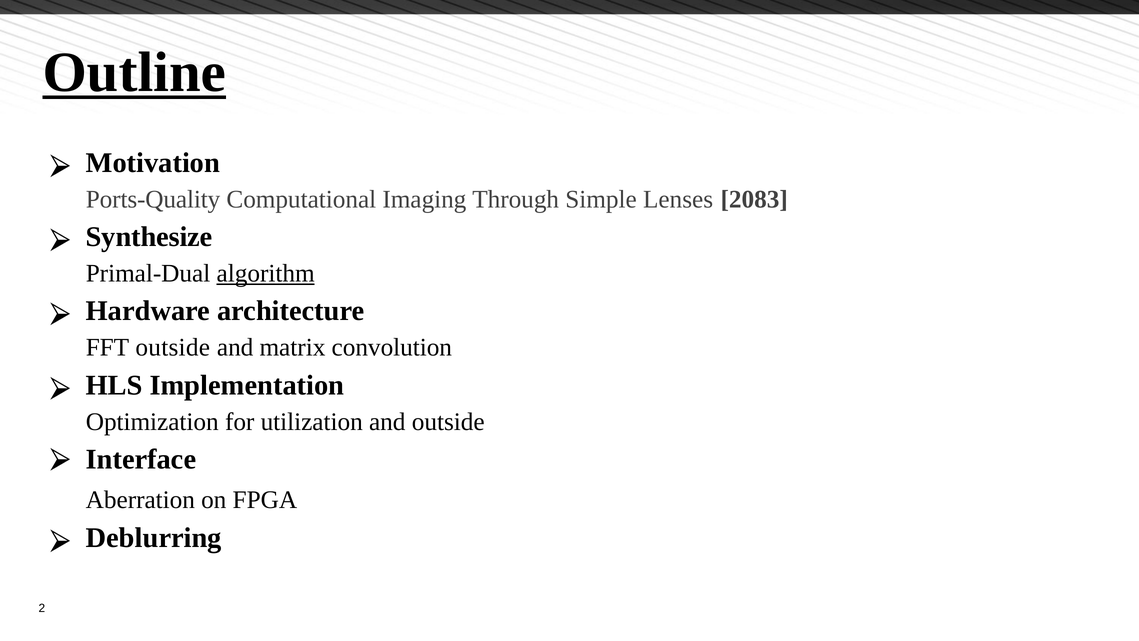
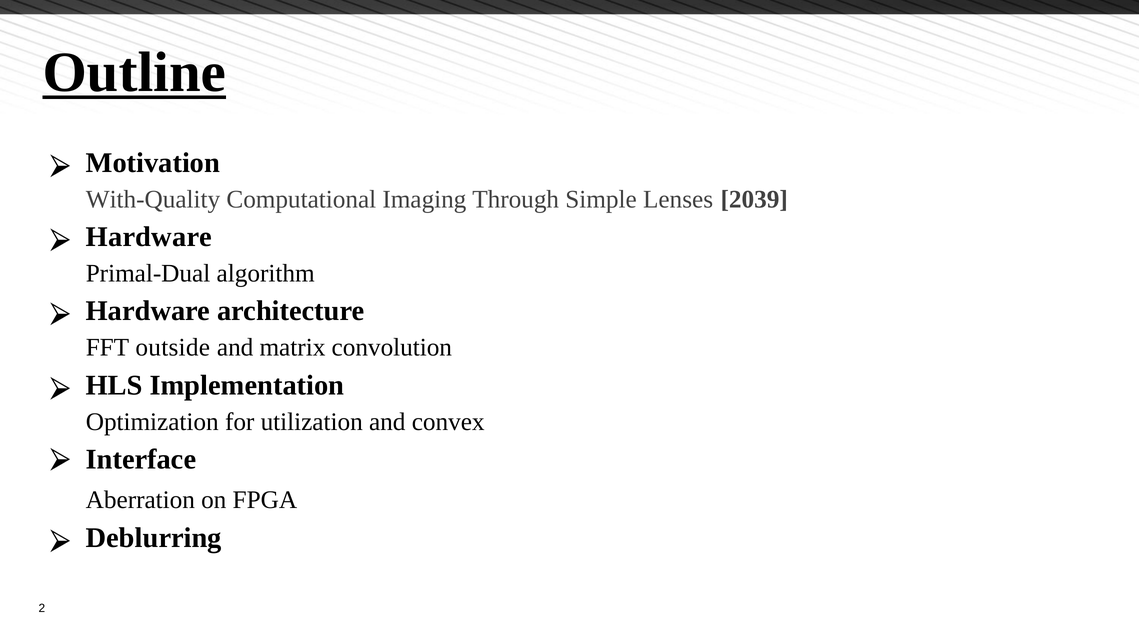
Ports-Quality: Ports-Quality -> With-Quality (153, 199)
2083: 2083 -> 2039 (754, 199)
Synthesize: Synthesize -> Hardware (149, 237)
algorithm underline: present -> none (266, 273)
and outside: outside -> convex (448, 422)
